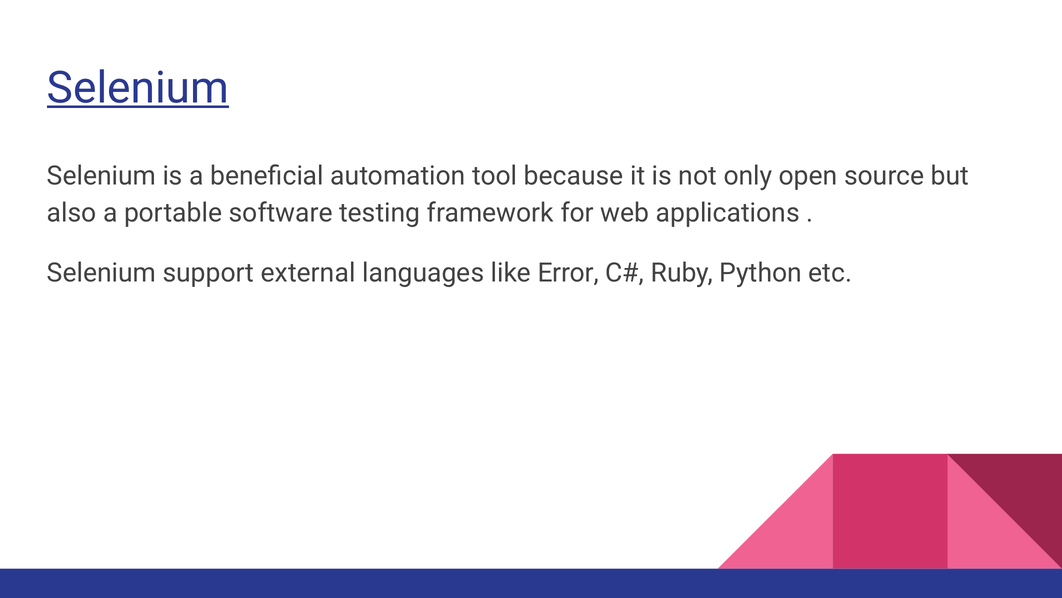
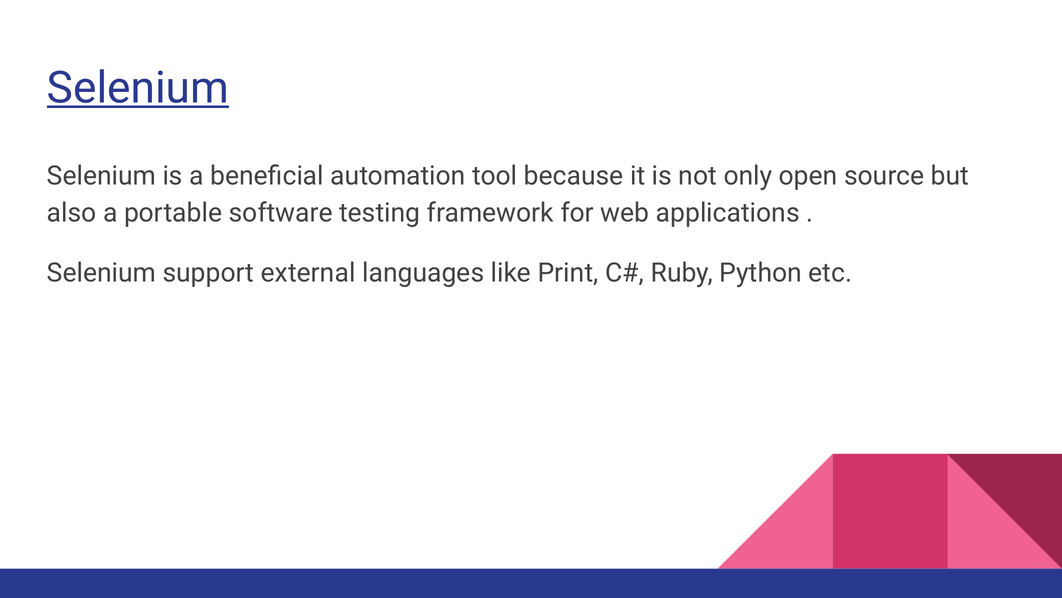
Error: Error -> Print (568, 273)
